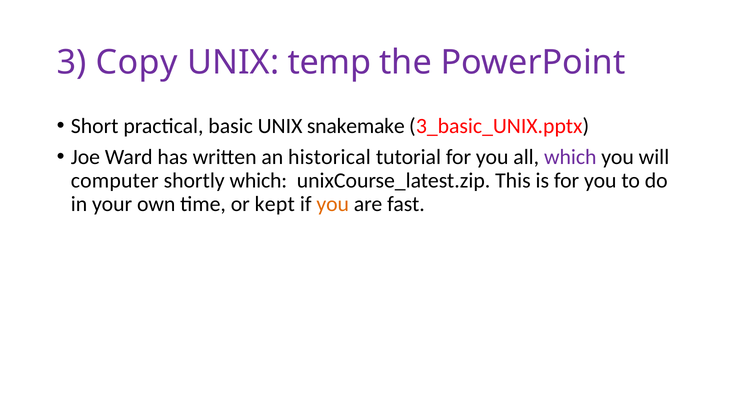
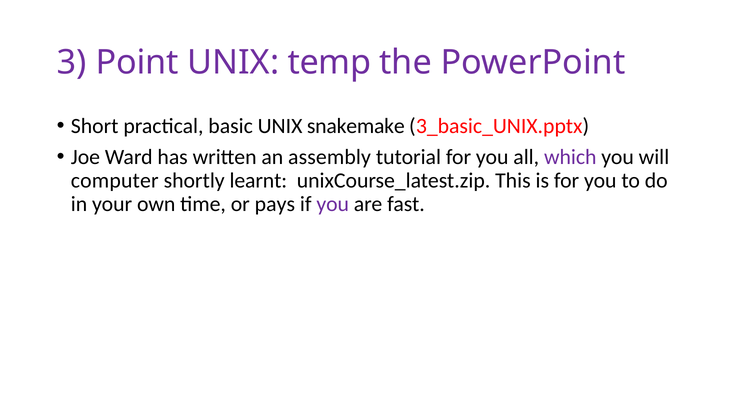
Copy: Copy -> Point (137, 63)
historical: historical -> assembly (330, 157)
shortly which: which -> learnt (258, 181)
kept: kept -> pays (275, 204)
you colour: orange -> purple (333, 204)
